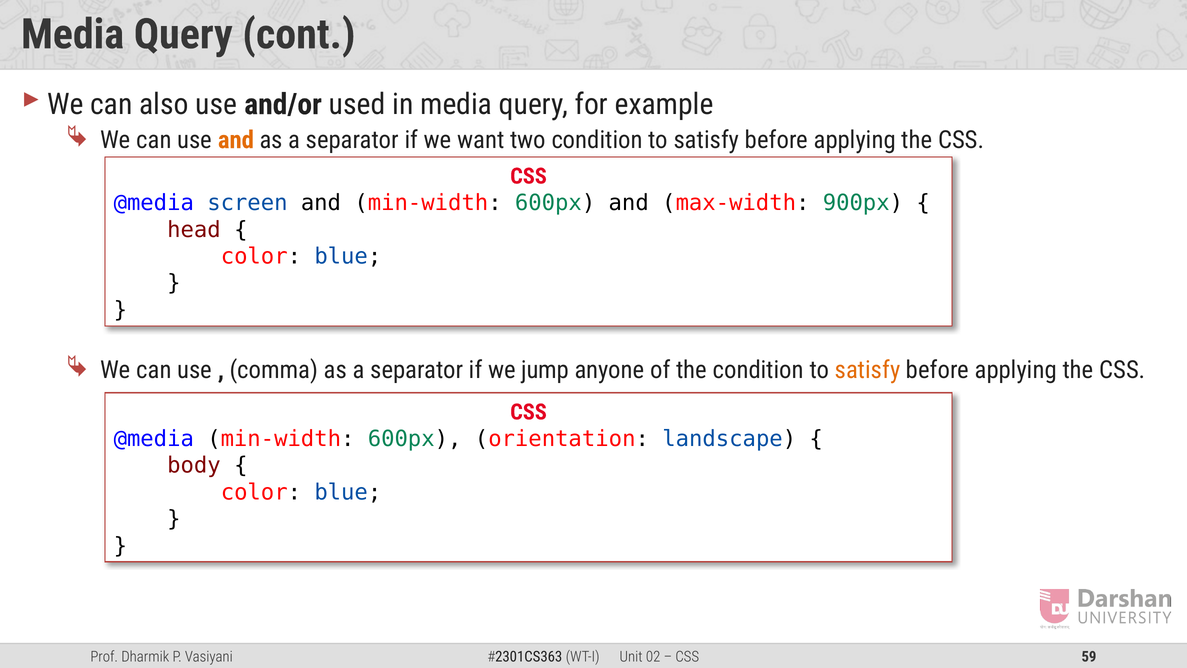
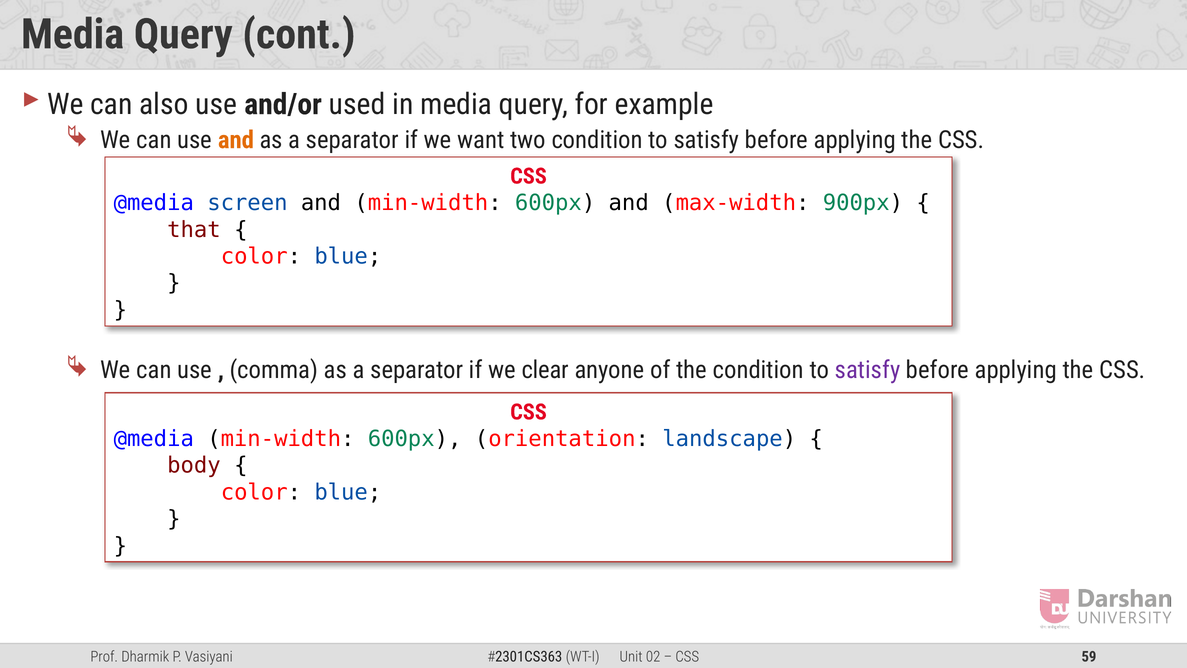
head: head -> that (194, 230)
jump: jump -> clear (545, 370)
satisfy colour: orange -> purple (868, 370)
